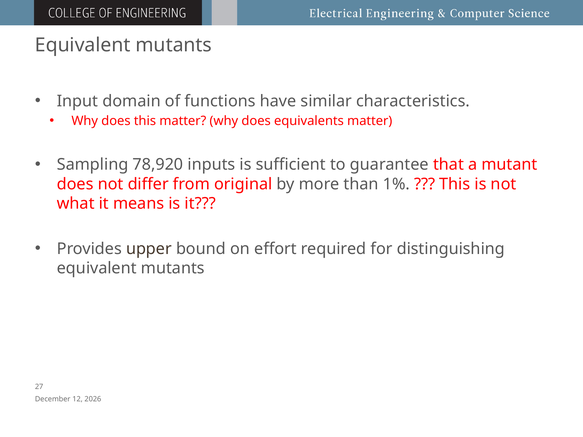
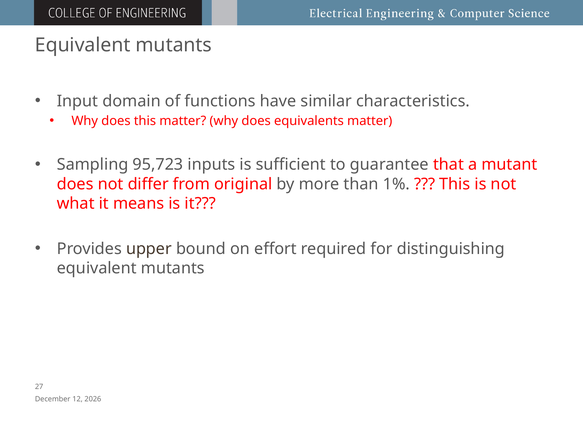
78,920: 78,920 -> 95,723 (158, 165)
